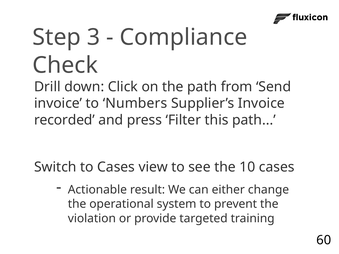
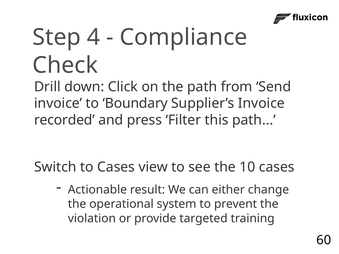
3: 3 -> 4 (93, 37)
Numbers: Numbers -> Boundary (135, 103)
